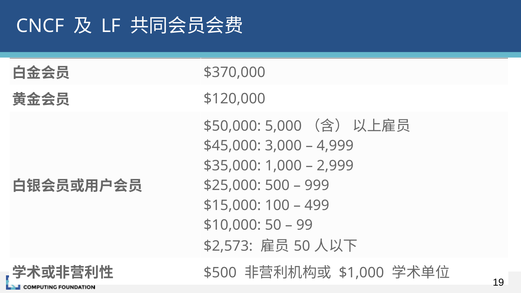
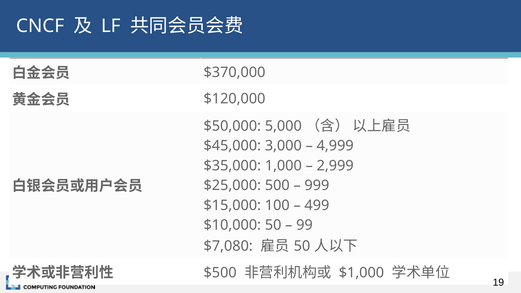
$2,573: $2,573 -> $7,080 (228, 246)
